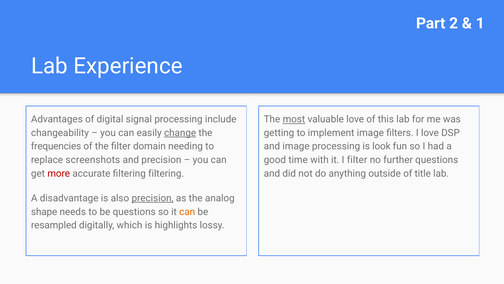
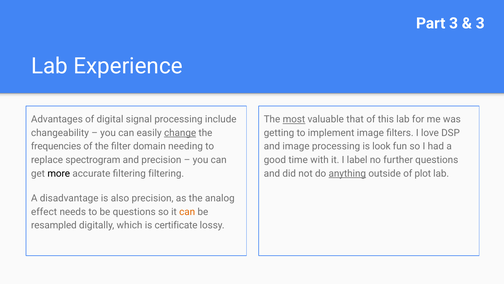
Part 2: 2 -> 3 (454, 23)
1: 1 -> 3 (480, 23)
valuable love: love -> that (355, 119)
screenshots: screenshots -> spectrogram (93, 160)
I filter: filter -> label (357, 160)
more colour: red -> black (59, 173)
anything underline: none -> present (347, 173)
title: title -> plot (423, 173)
precision underline: present -> none (153, 198)
shape: shape -> effect (44, 211)
highlights: highlights -> certificate (176, 225)
